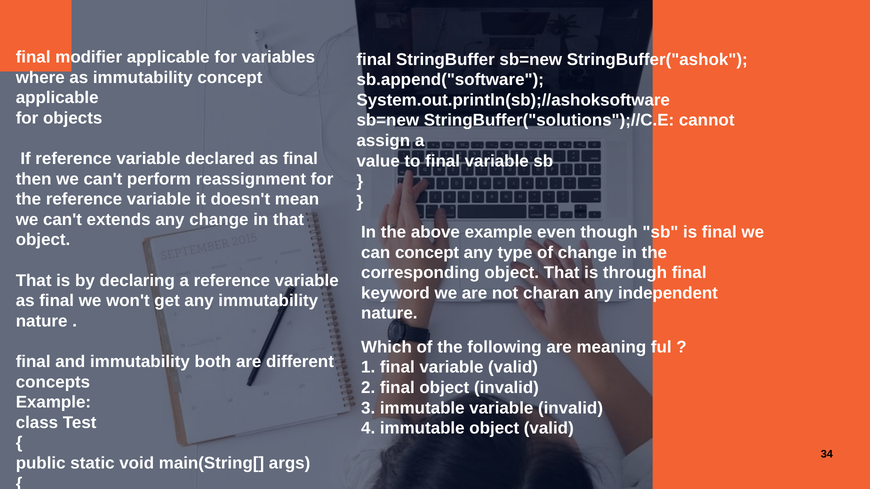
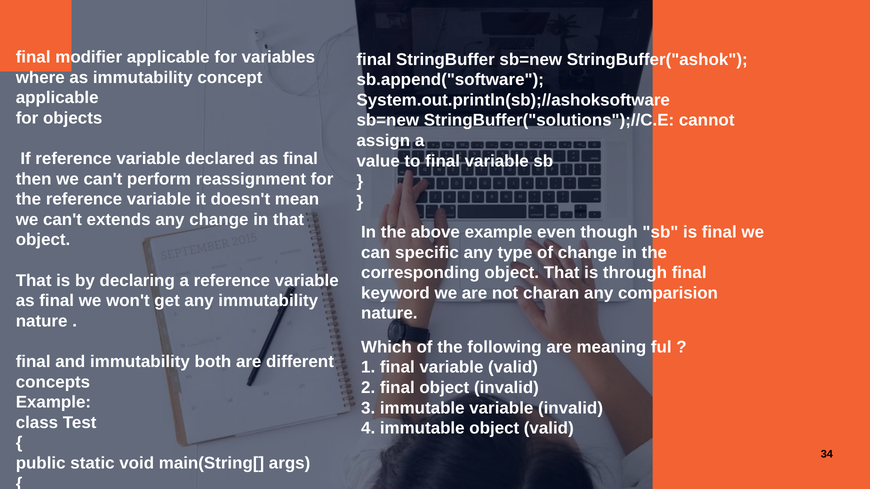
can concept: concept -> specific (427, 253)
independent: independent -> comparision (668, 293)
